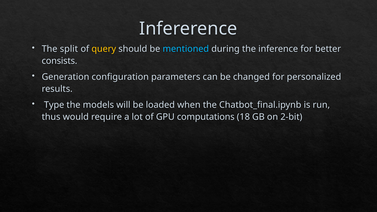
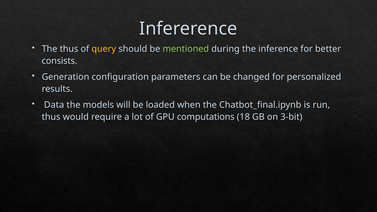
The split: split -> thus (69, 49)
mentioned colour: light blue -> light green (186, 49)
Type: Type -> Data (54, 105)
2-bit: 2-bit -> 3-bit (291, 117)
